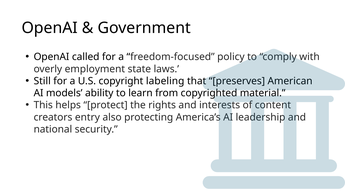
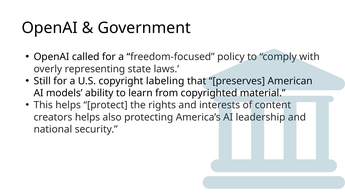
employment: employment -> representing (95, 69)
creators entry: entry -> helps (87, 117)
